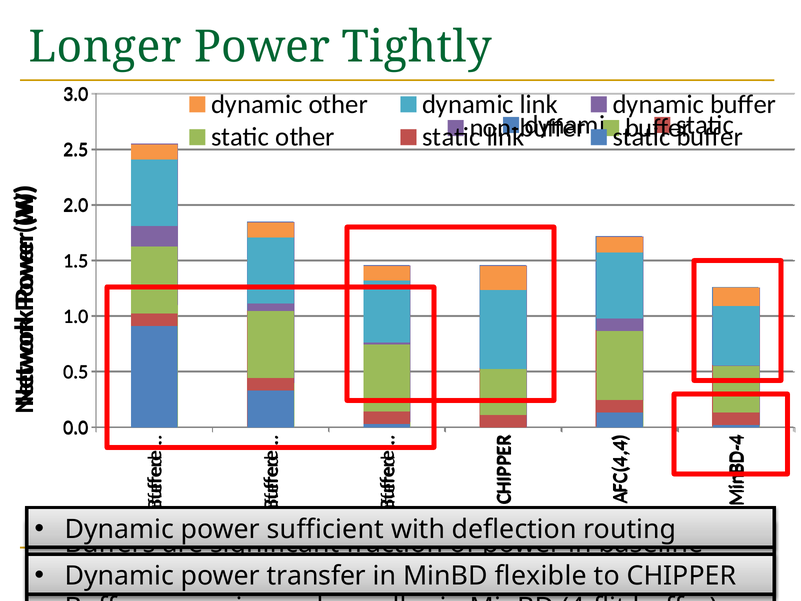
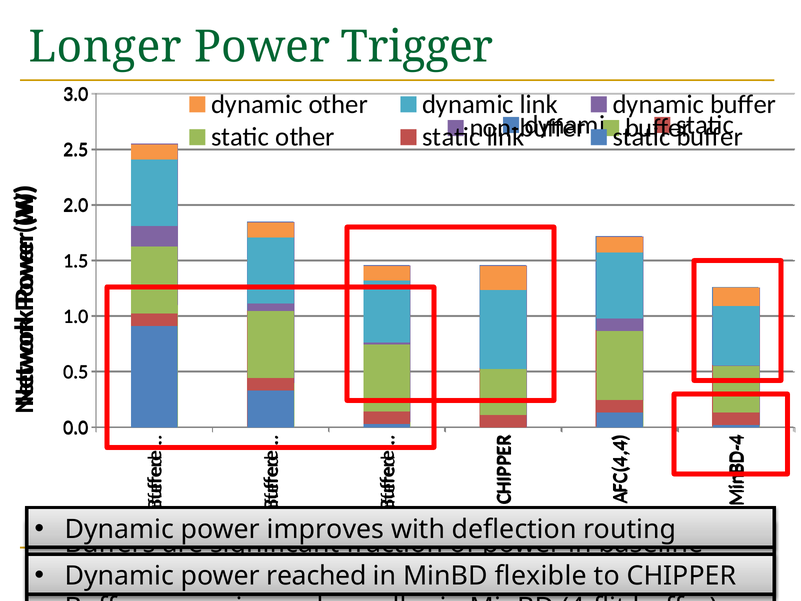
Tightly: Tightly -> Trigger (417, 47)
sufficient: sufficient -> improves (325, 529)
transfer: transfer -> reached (316, 576)
